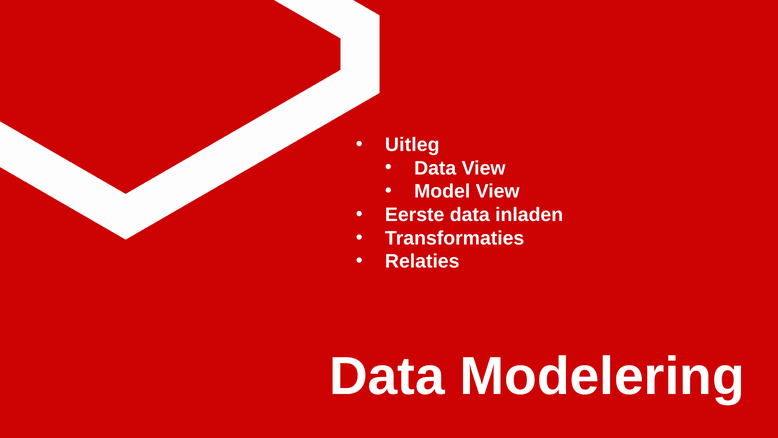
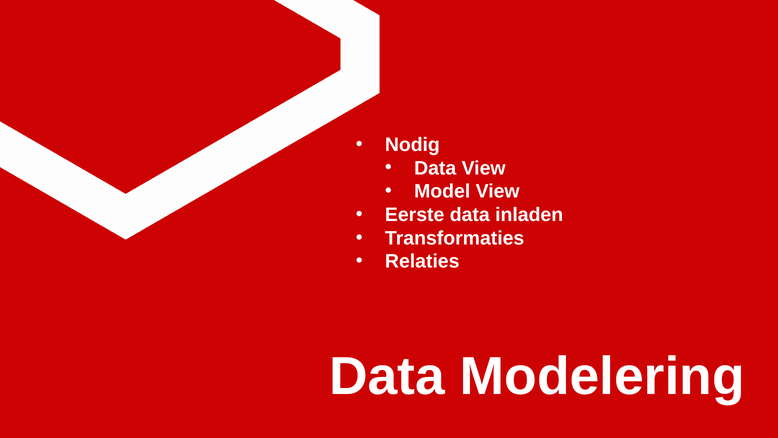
Uitleg: Uitleg -> Nodig (412, 145)
